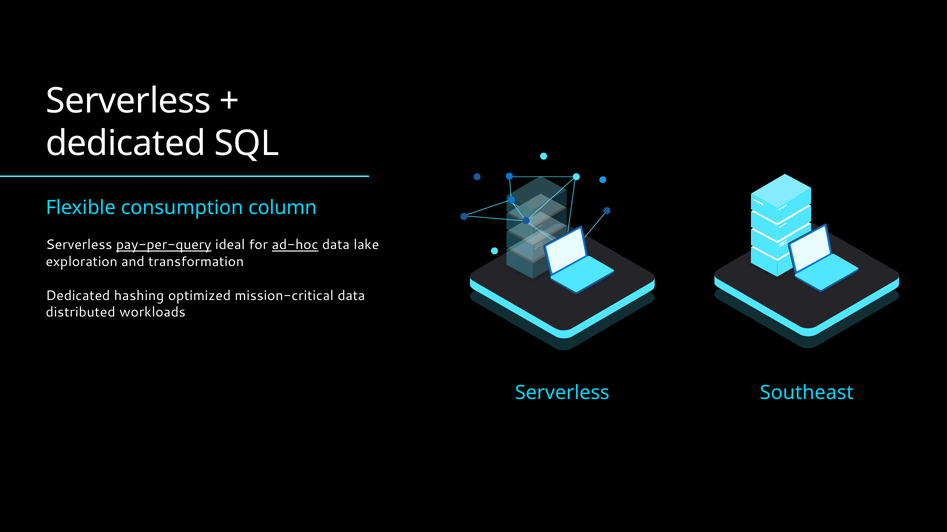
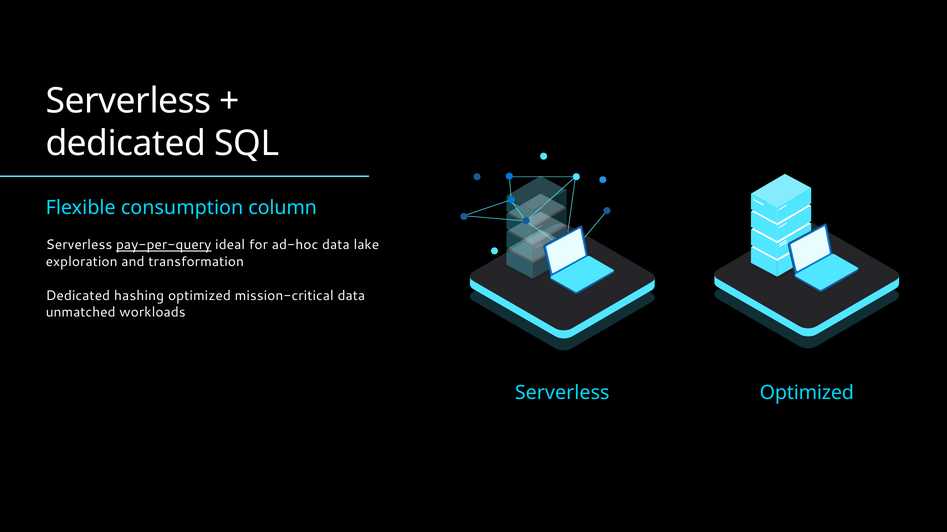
ad-hoc underline: present -> none (295, 245)
distributed: distributed -> unmatched (81, 313)
Serverless Southeast: Southeast -> Optimized (807, 393)
